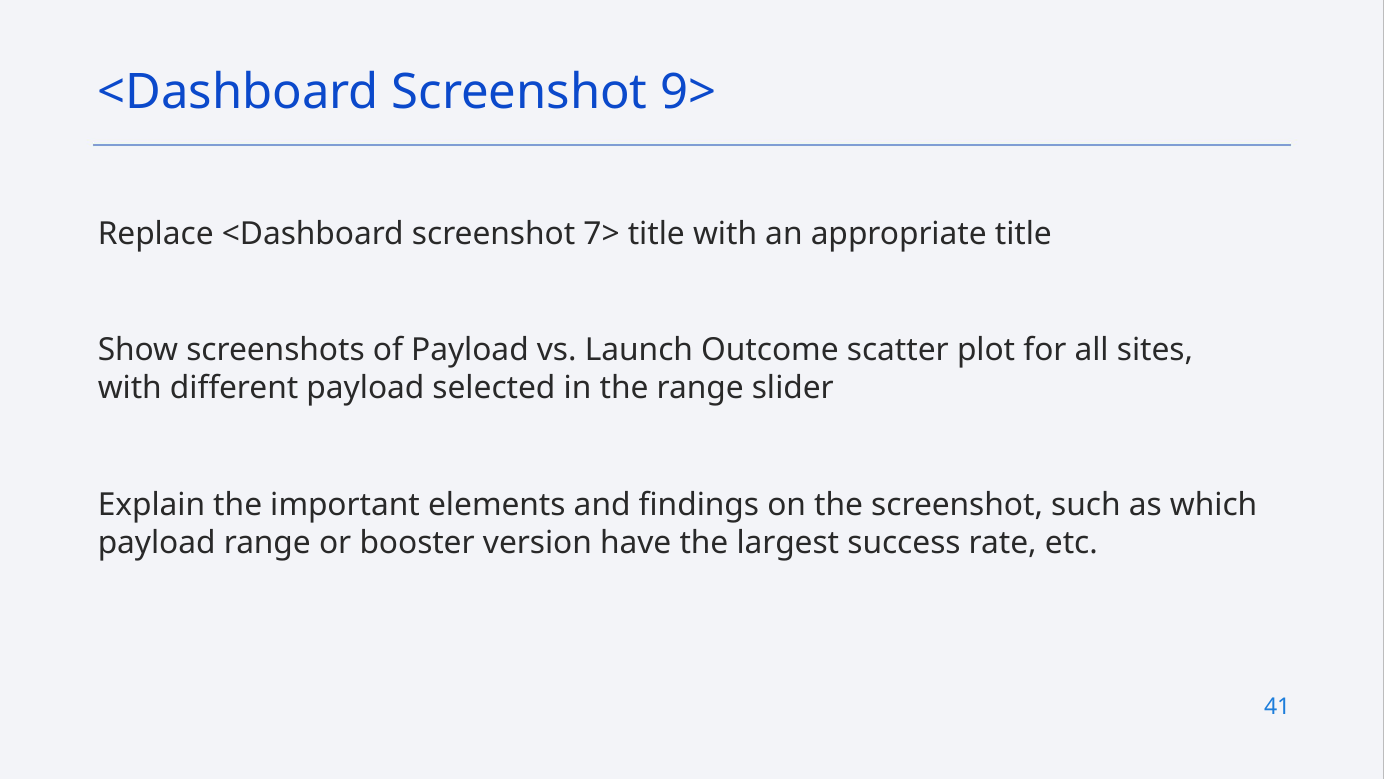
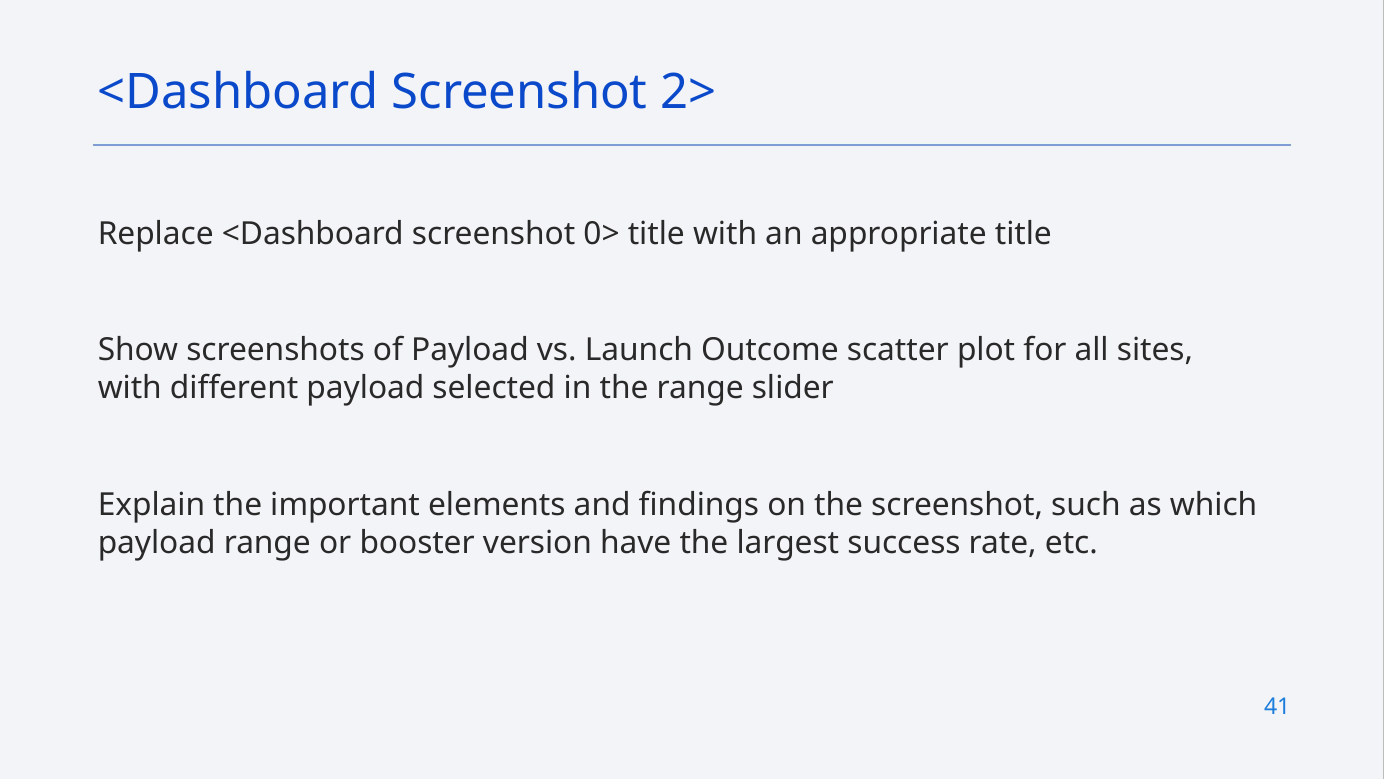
9>: 9> -> 2> (688, 92)
7>: 7> -> 0> (602, 234)
